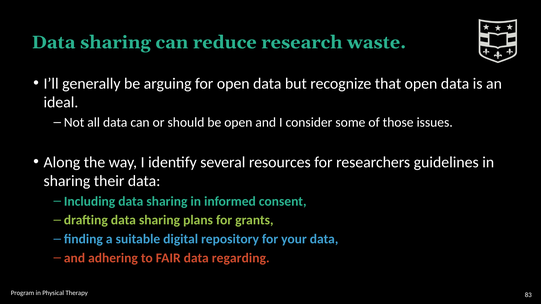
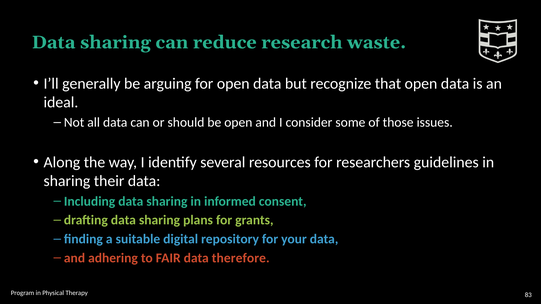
regarding: regarding -> therefore (241, 258)
